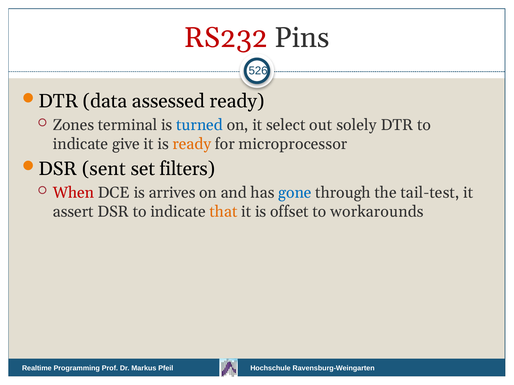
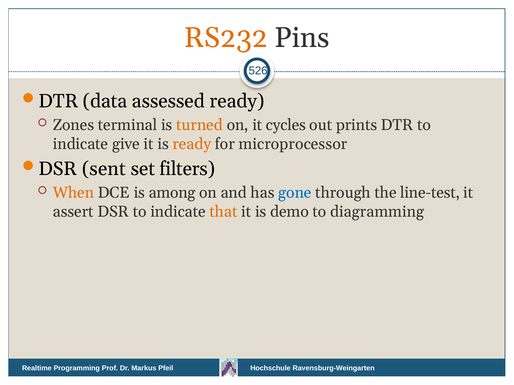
RS232 colour: red -> orange (226, 38)
turned colour: blue -> orange (200, 125)
select: select -> cycles (286, 125)
solely: solely -> prints (357, 125)
When colour: red -> orange (73, 193)
arrives: arrives -> among (172, 193)
tail-test: tail-test -> line-test (430, 193)
offset: offset -> demo (289, 212)
workarounds: workarounds -> diagramming (377, 212)
